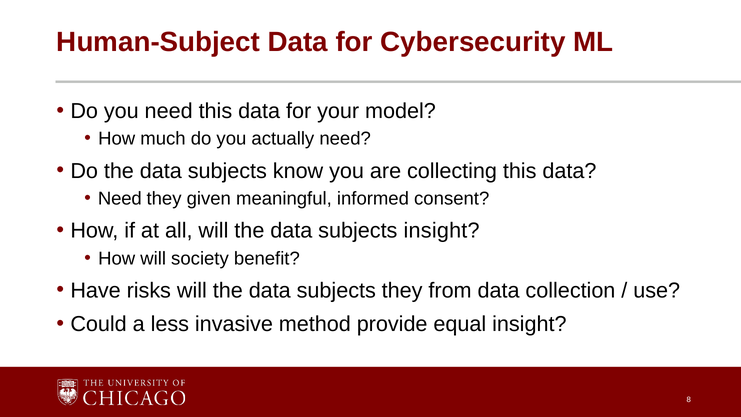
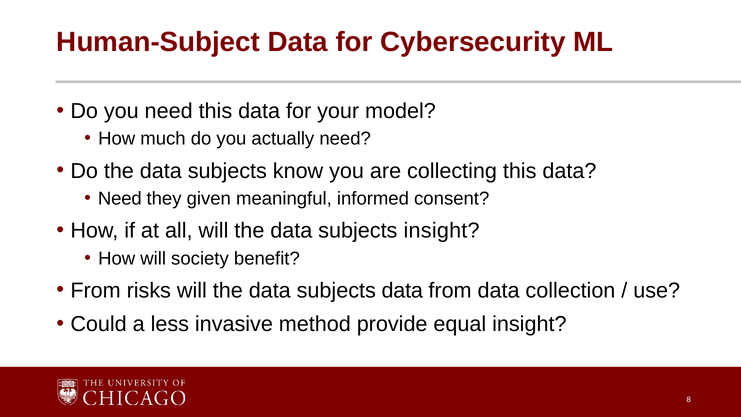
Have: Have -> From (96, 290)
subjects they: they -> data (402, 290)
